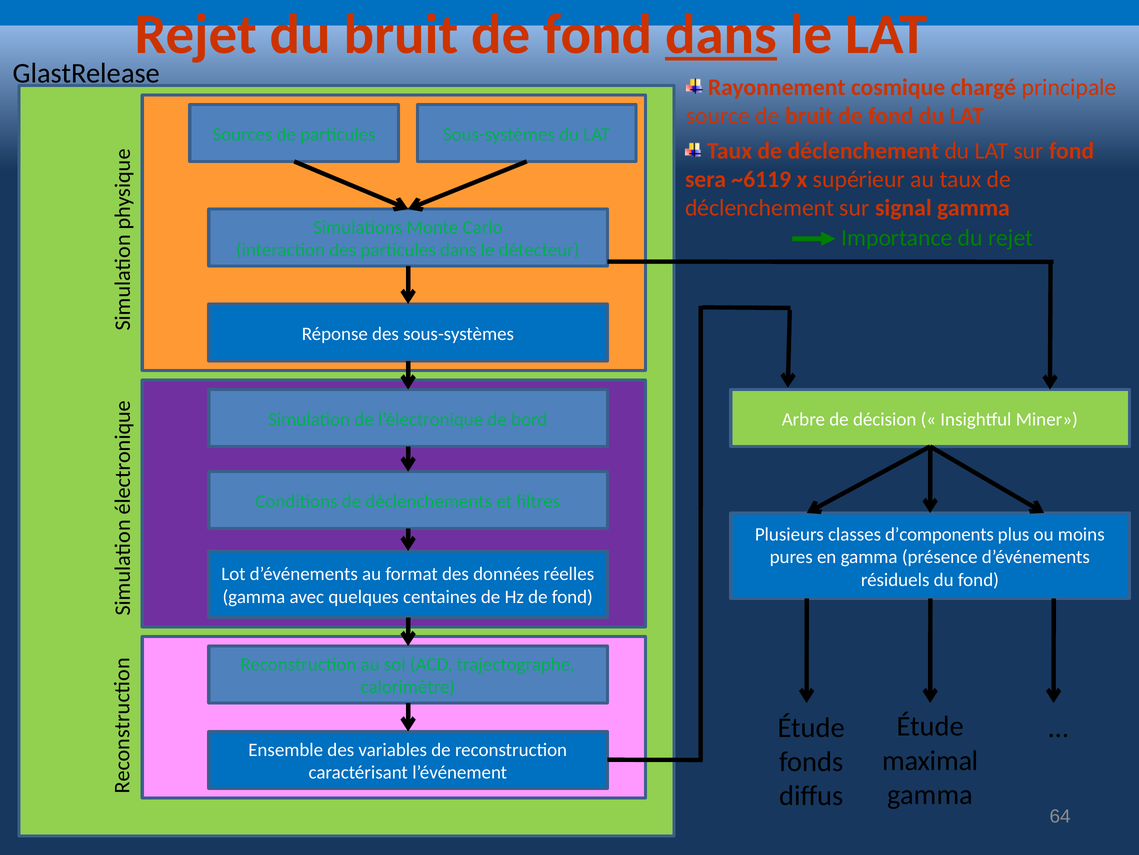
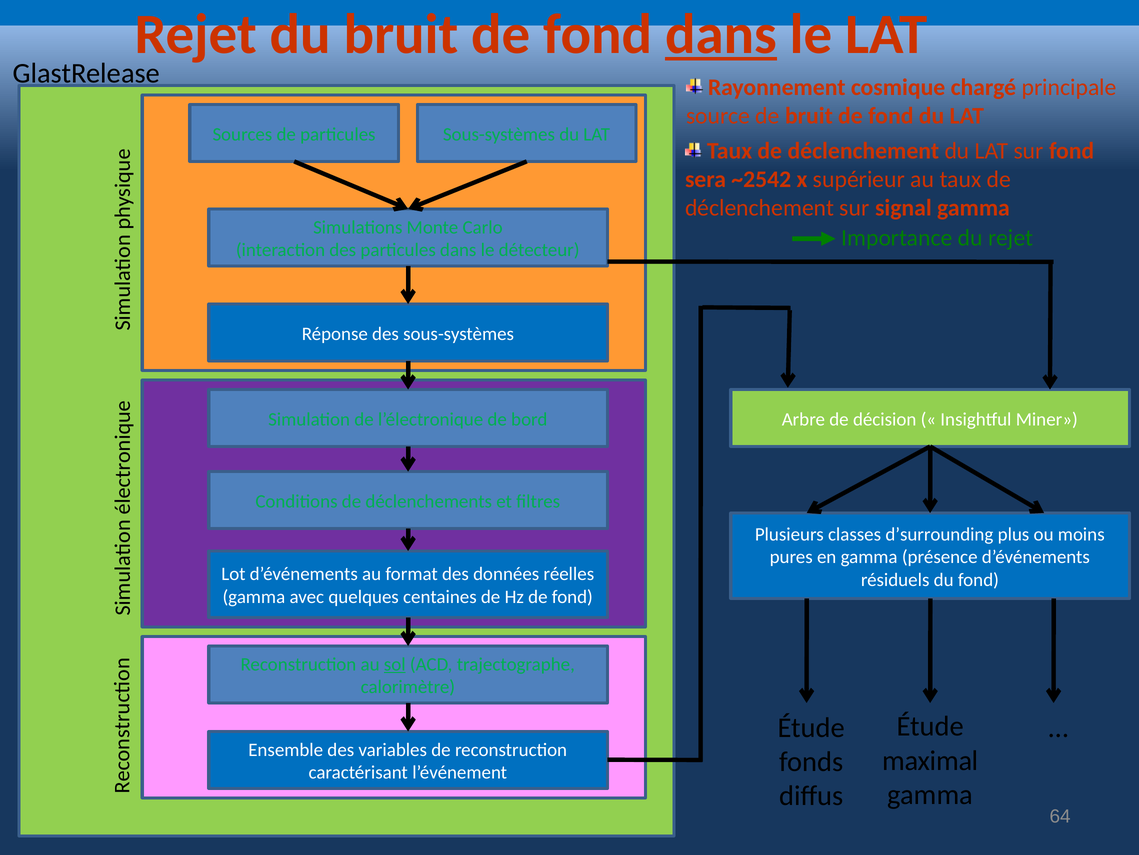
~6119: ~6119 -> ~2542 (761, 179)
d’components: d’components -> d’surrounding (939, 534)
sol underline: none -> present (395, 664)
